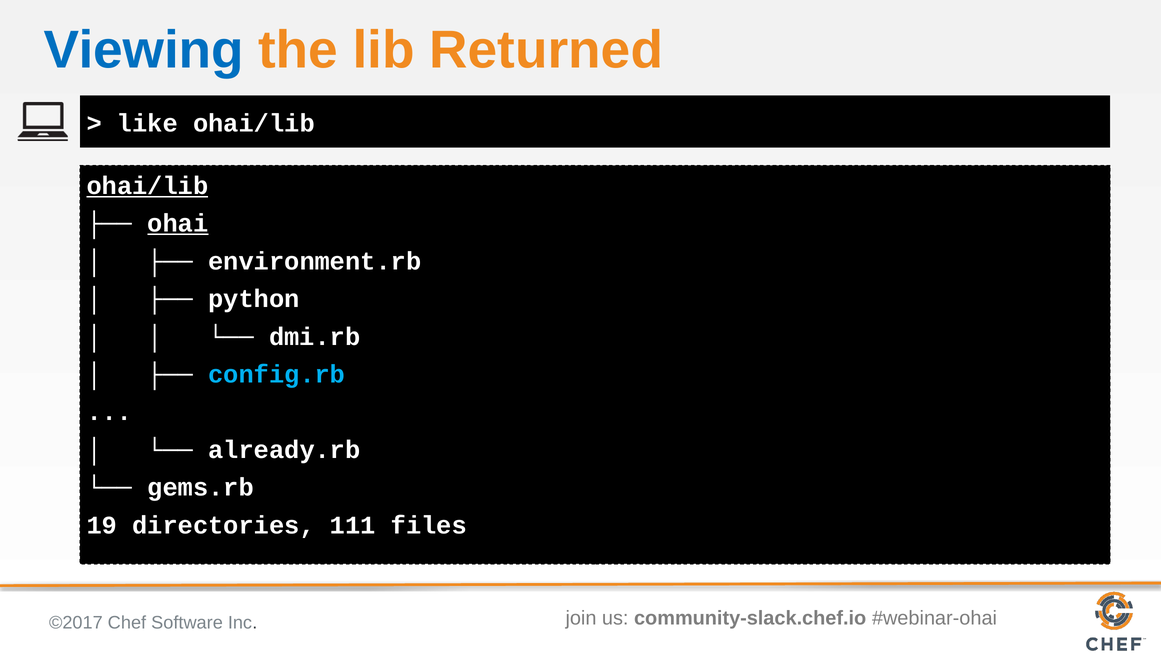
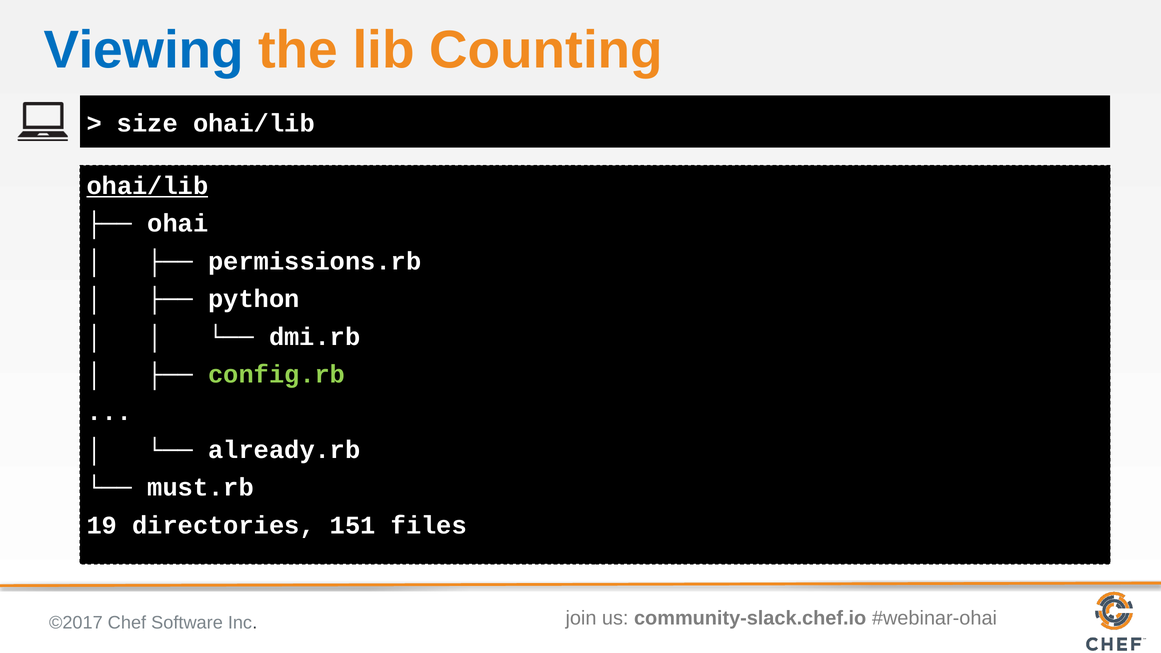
Returned: Returned -> Counting (546, 50)
like: like -> size (147, 123)
ohai underline: present -> none (178, 223)
environment.rb: environment.rb -> permissions.rb (315, 261)
config.rb colour: light blue -> light green (277, 374)
gems.rb: gems.rb -> must.rb (201, 488)
111: 111 -> 151 (353, 525)
